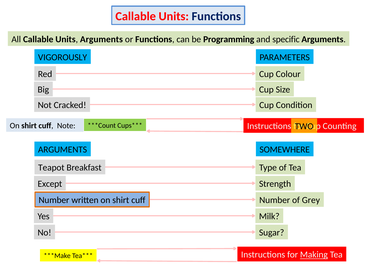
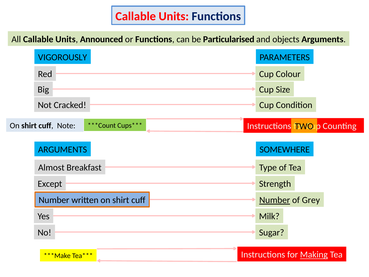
Units Arguments: Arguments -> Announced (102, 39)
Programming: Programming -> Particularised (229, 39)
specific: specific -> objects (286, 39)
Teapot: Teapot -> Almost (51, 167)
Number underline: none -> present (275, 200)
